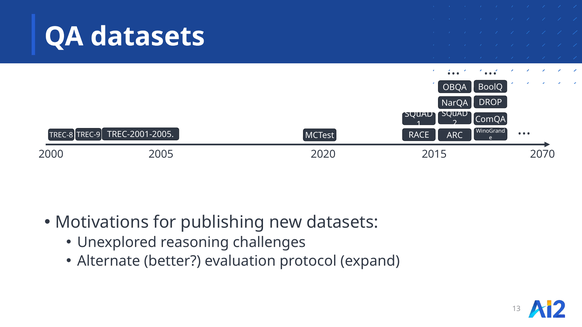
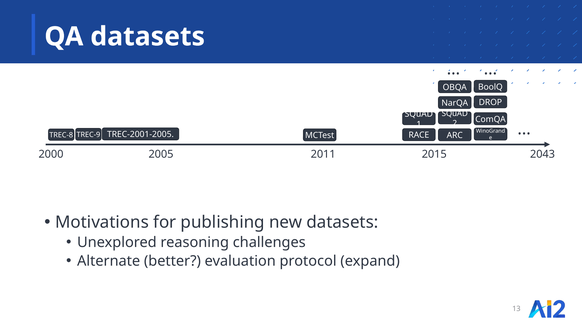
2020: 2020 -> 2011 (323, 155)
2070: 2070 -> 2043 (543, 155)
